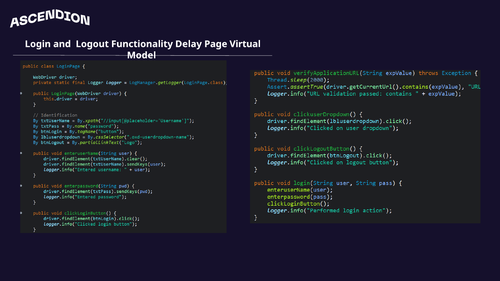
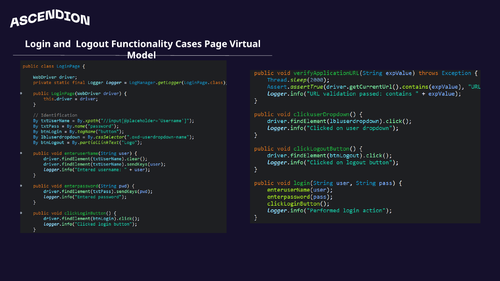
Delay: Delay -> Cases (189, 44)
